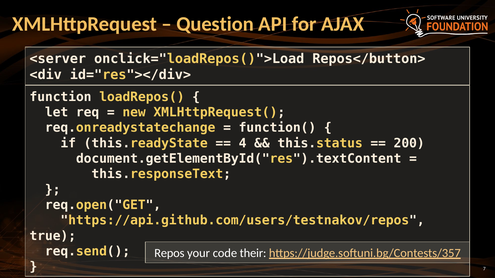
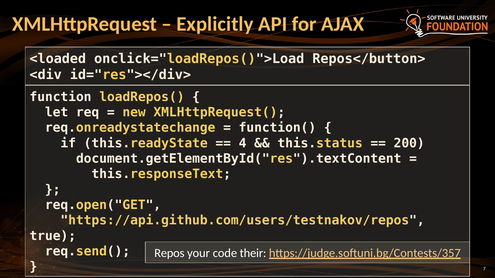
Question: Question -> Explicitly (215, 24)
<server: <server -> <loaded (58, 59)
